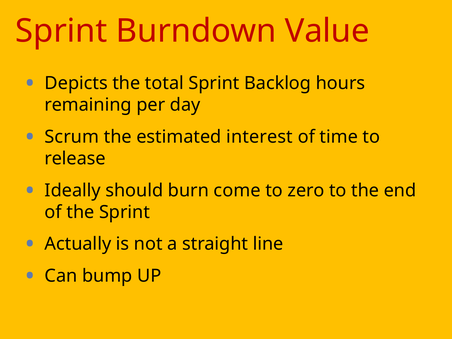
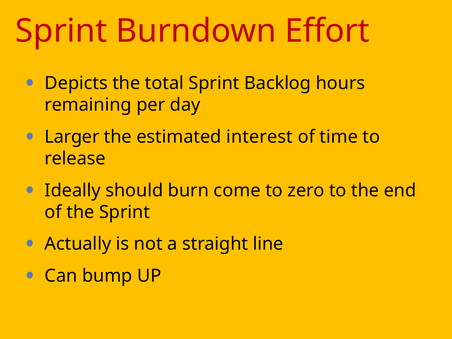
Value: Value -> Effort (327, 31)
Scrum: Scrum -> Larger (72, 137)
